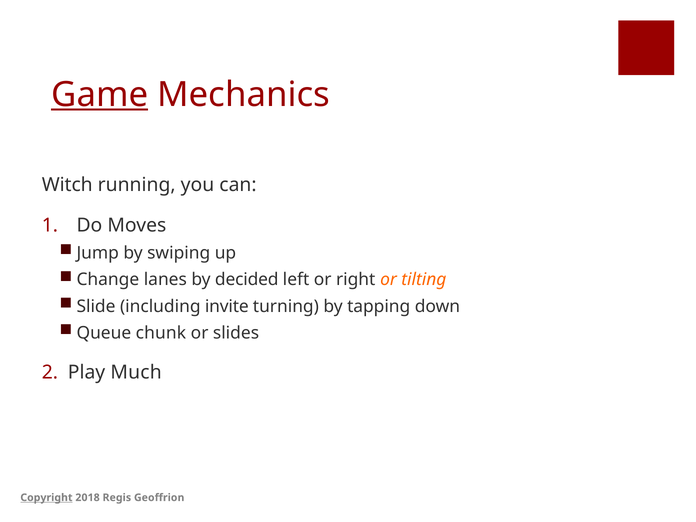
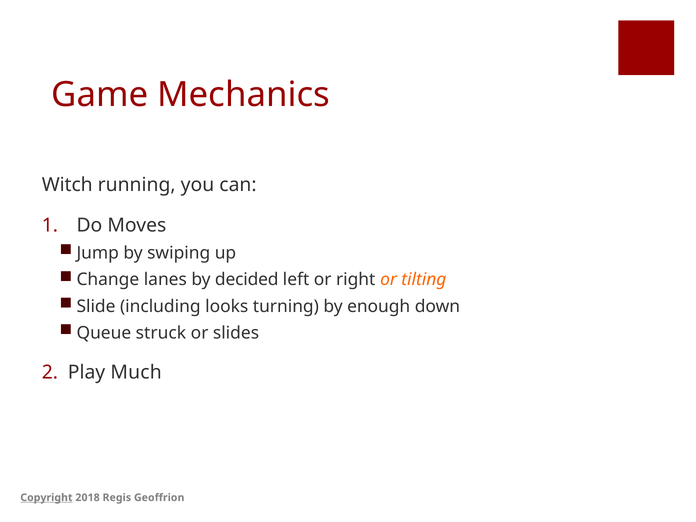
Game underline: present -> none (100, 95)
invite: invite -> looks (227, 306)
tapping: tapping -> enough (379, 306)
chunk: chunk -> struck (161, 333)
